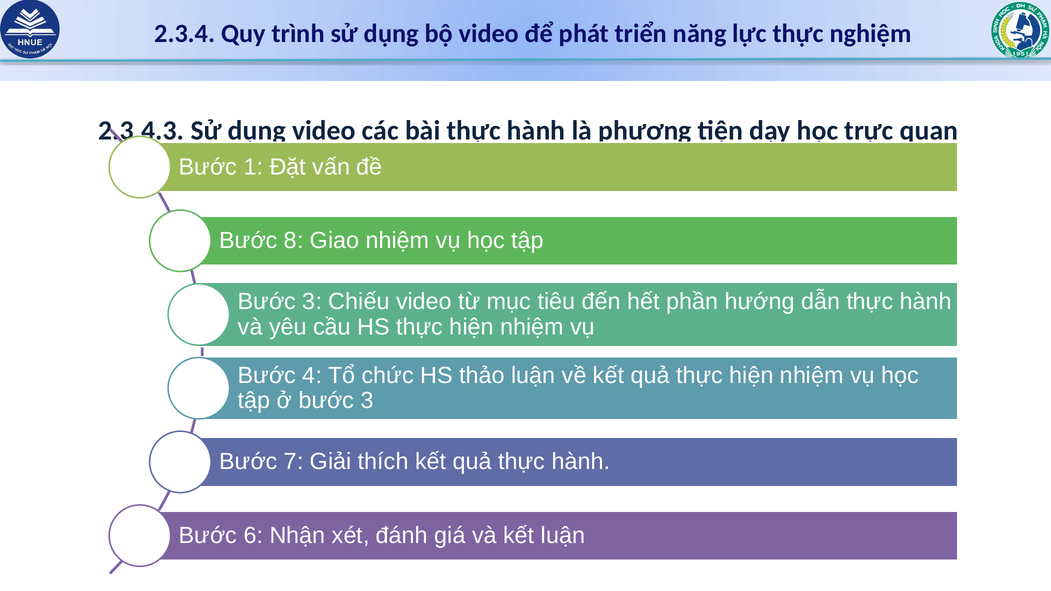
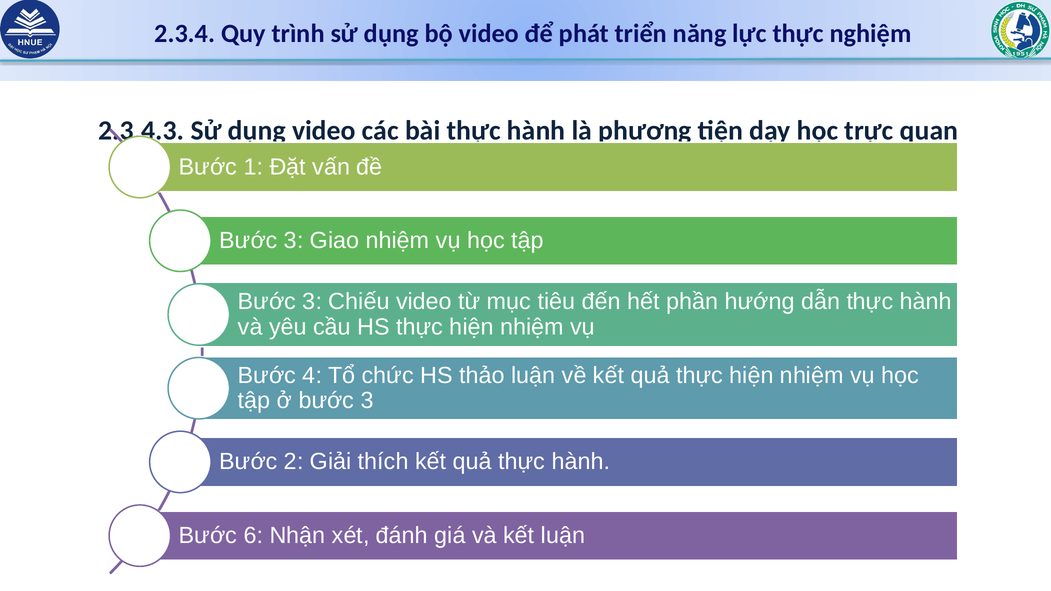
8: 8 -> 3 (294, 241)
7: 7 -> 2 (294, 462)
